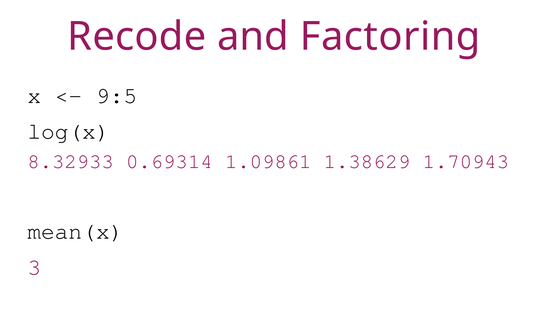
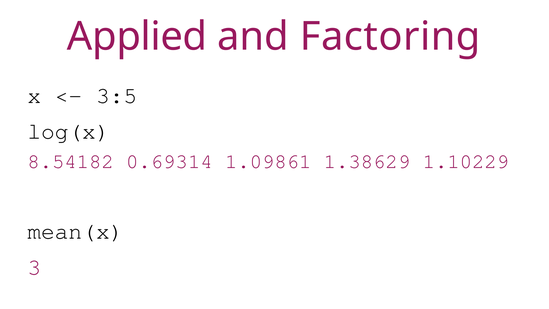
Recode: Recode -> Applied (137, 37)
9:5: 9:5 -> 3:5 (117, 96)
8.32933: 8.32933 -> 8.54182 (71, 161)
1.70943: 1.70943 -> 1.10229 (466, 161)
